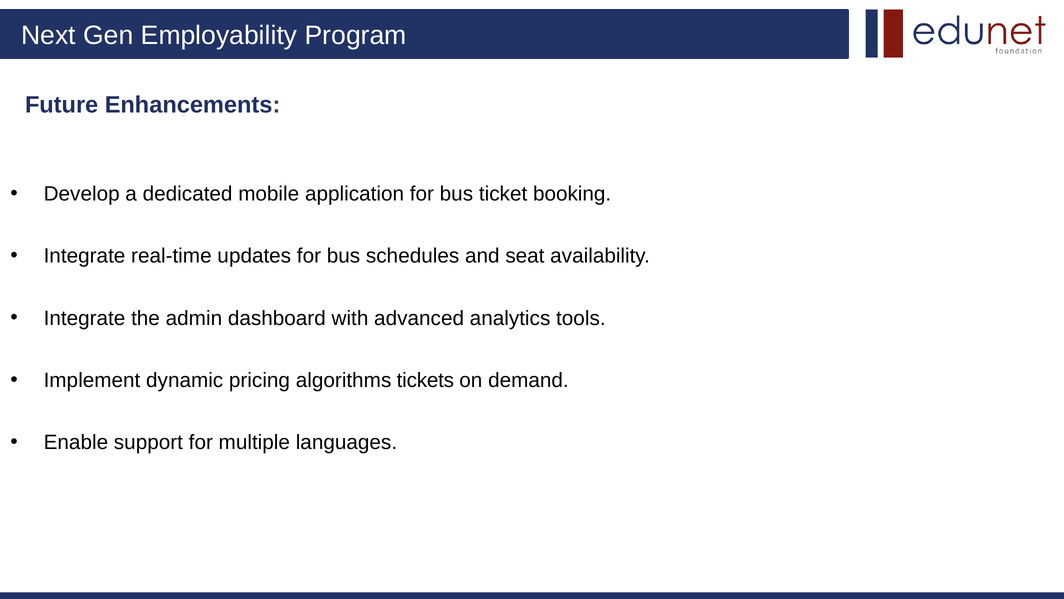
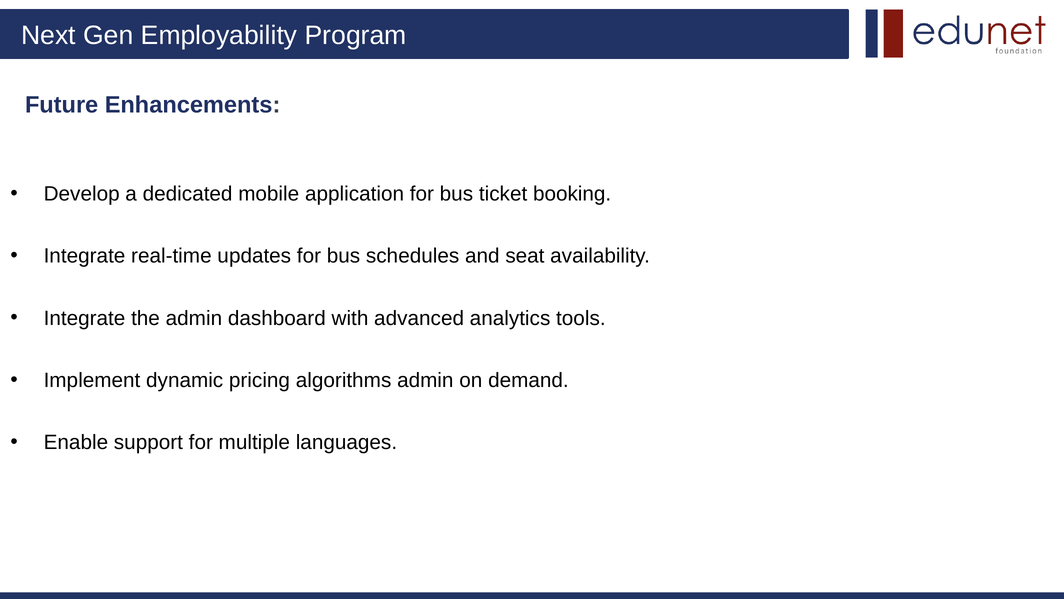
algorithms tickets: tickets -> admin (425, 380)
